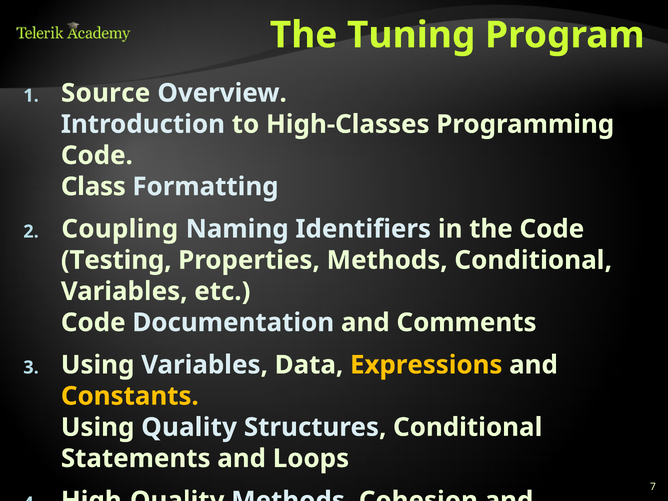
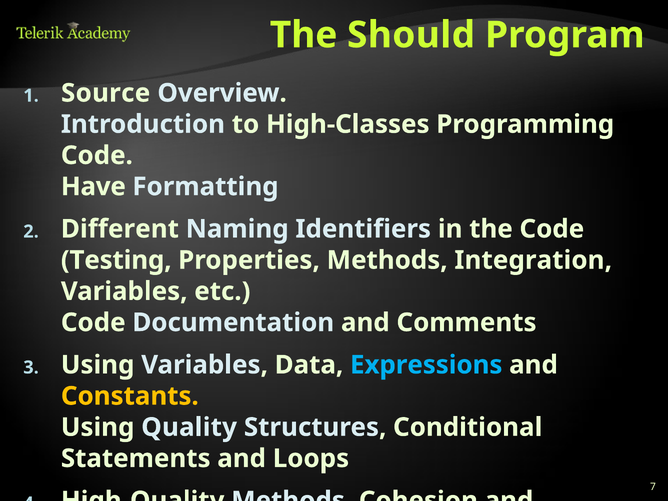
Tuning: Tuning -> Should (411, 35)
Class: Class -> Have (93, 187)
Coupling: Coupling -> Different (120, 229)
Methods Conditional: Conditional -> Integration (533, 260)
Expressions colour: yellow -> light blue (426, 365)
